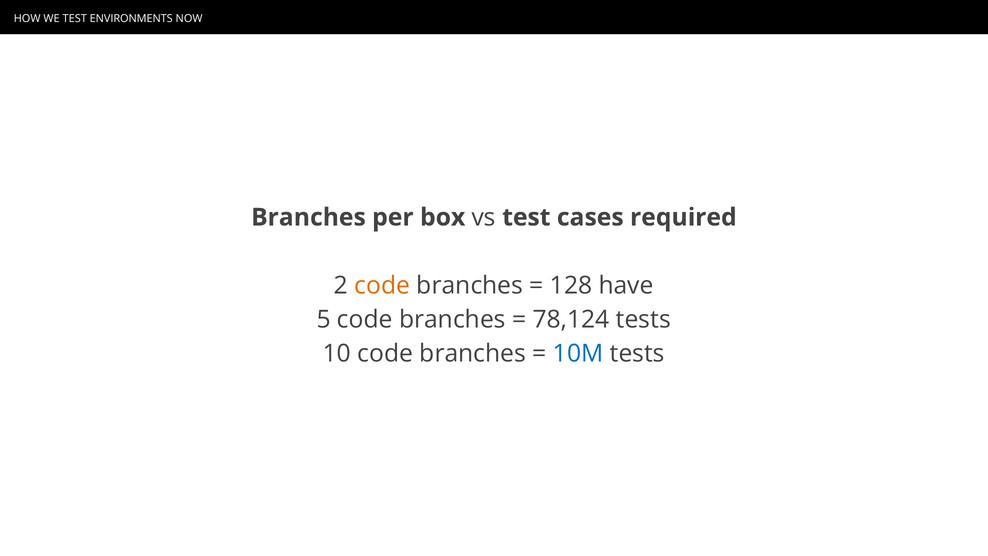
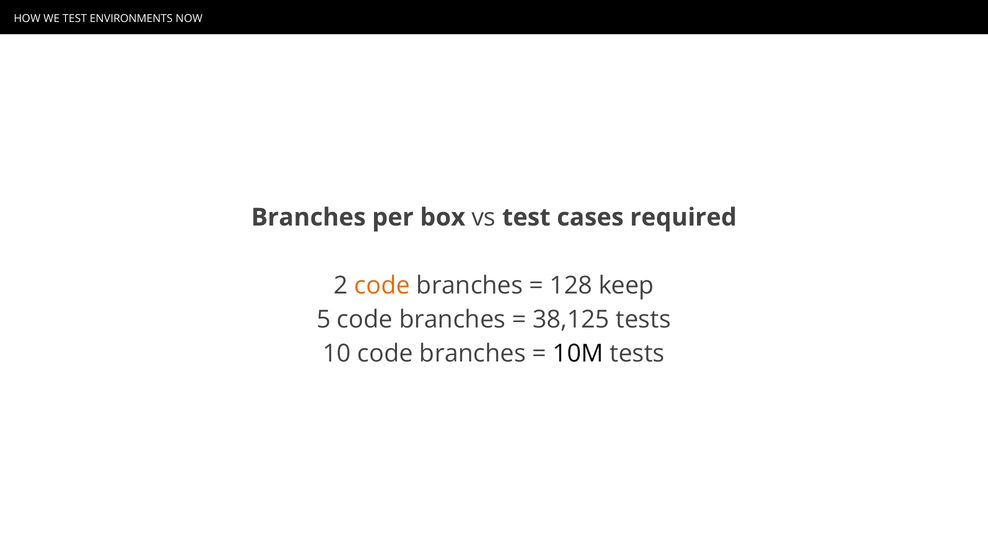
have: have -> keep (626, 285)
78,124: 78,124 -> 38,125 (571, 319)
10M colour: blue -> black (578, 354)
